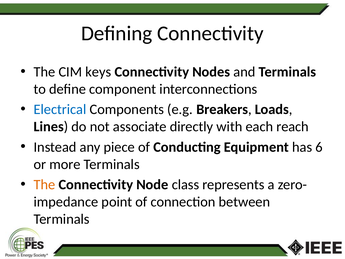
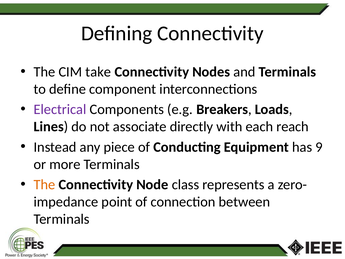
keys: keys -> take (98, 72)
Electrical colour: blue -> purple (60, 109)
6: 6 -> 9 (319, 147)
